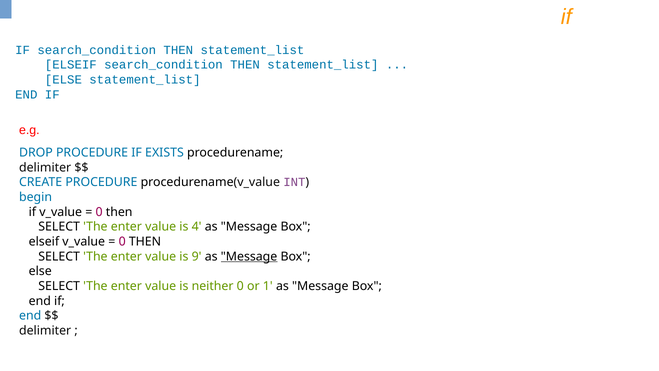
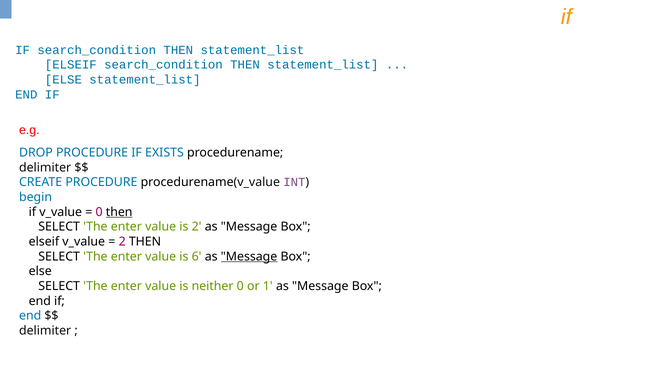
then underline: none -> present (119, 212)
is 4: 4 -> 2 (197, 227)
0: 0 -> 2 (122, 241)
9: 9 -> 6 (197, 256)
